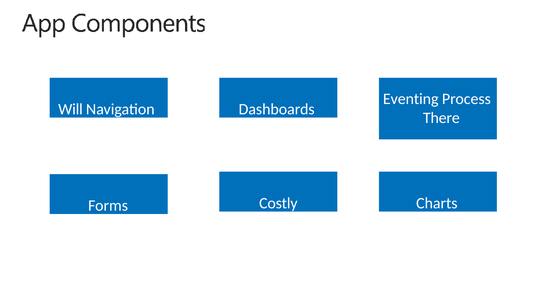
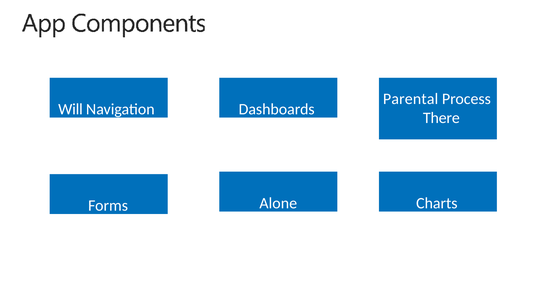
Eventing: Eventing -> Parental (411, 99)
Costly: Costly -> Alone (278, 203)
